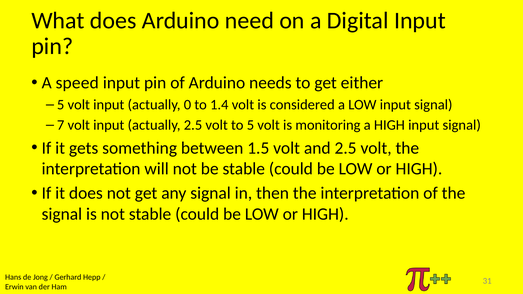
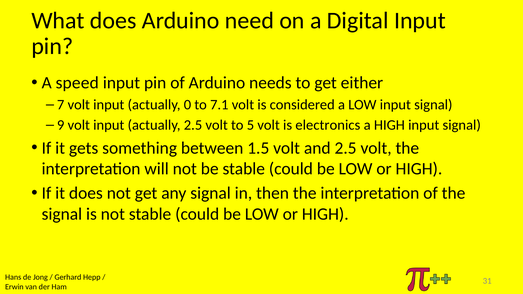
5: 5 -> 7 (61, 105)
1.4: 1.4 -> 7.1 (219, 105)
7: 7 -> 9 (61, 125)
monitoring: monitoring -> electronics (328, 125)
